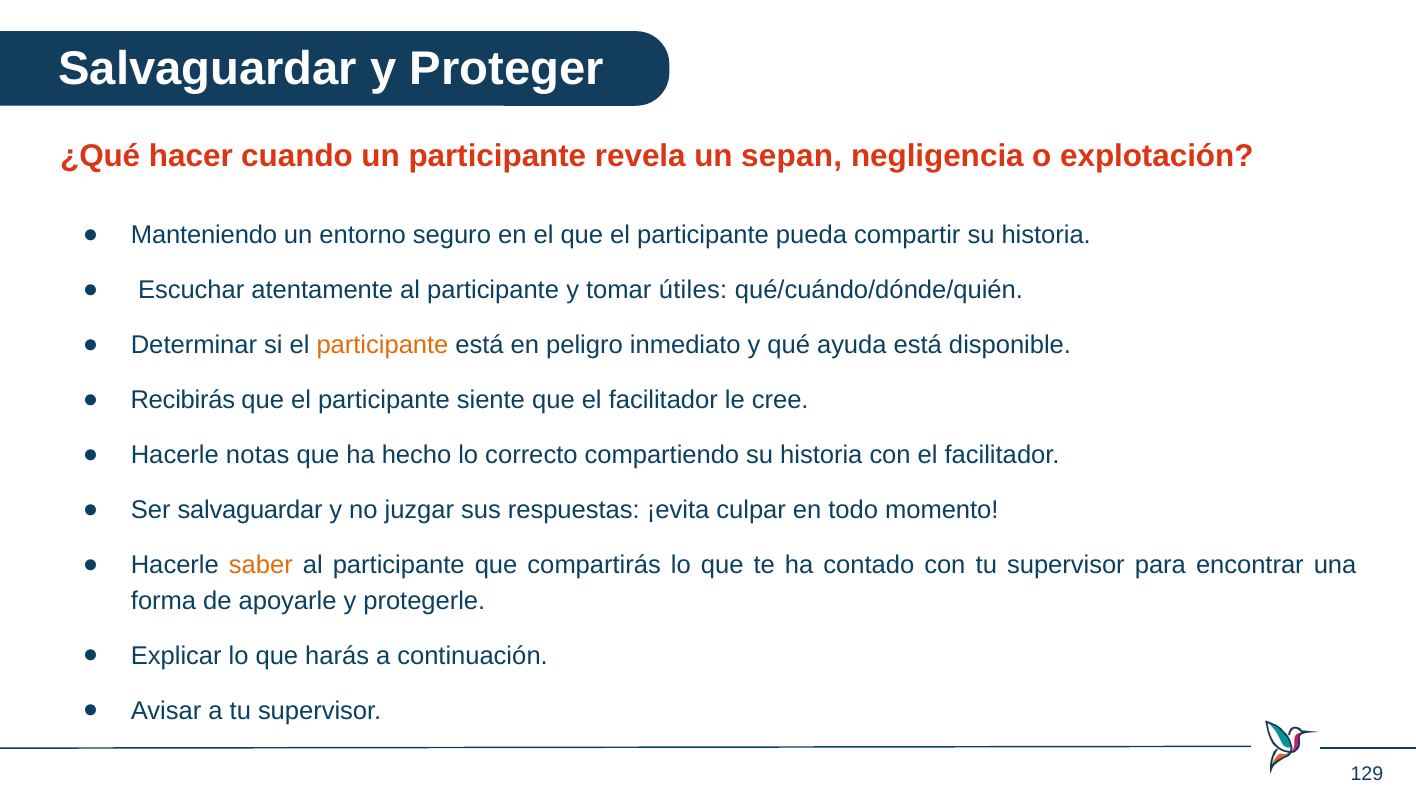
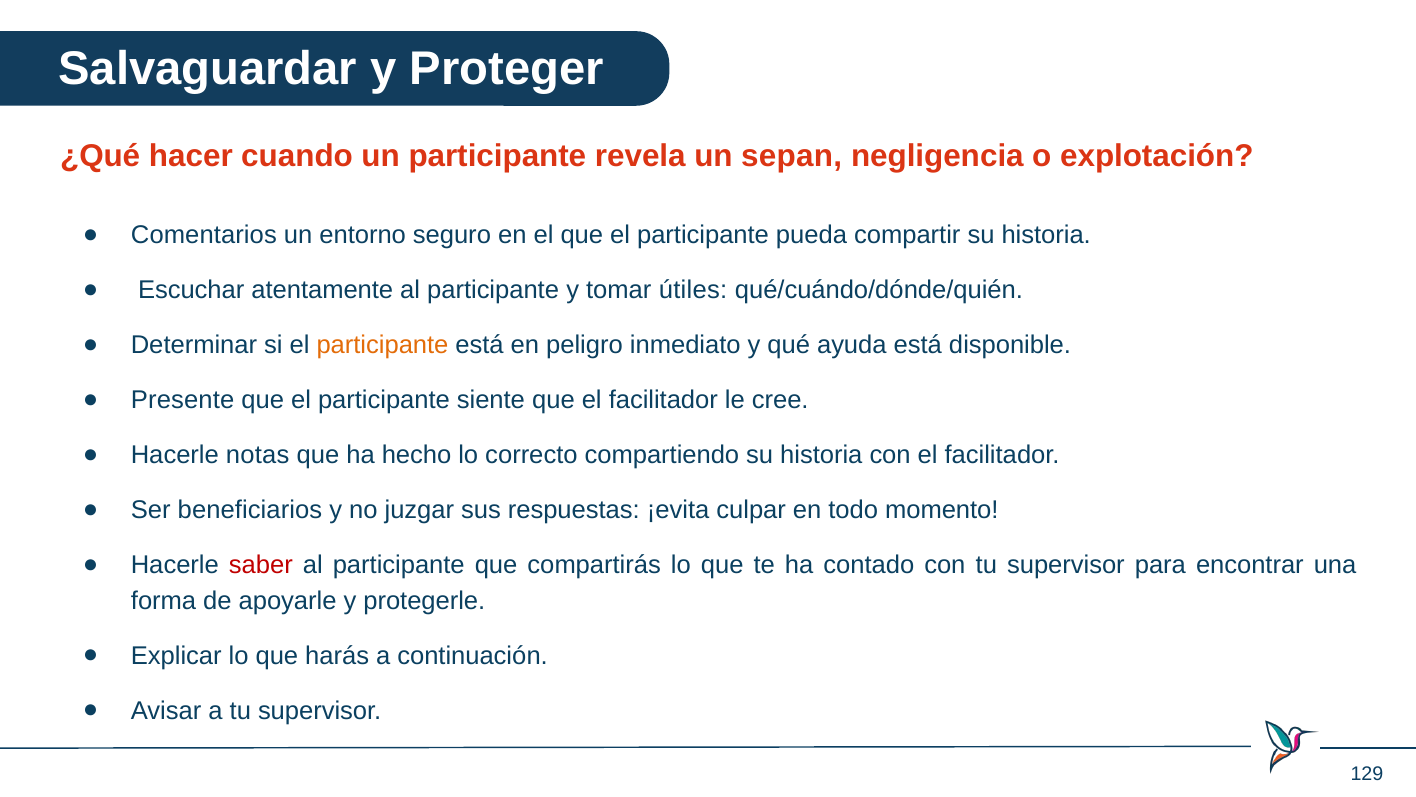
Manteniendo: Manteniendo -> Comentarios (204, 235)
Recibirás: Recibirás -> Presente (183, 400)
Ser salvaguardar: salvaguardar -> beneficiarios (250, 510)
saber colour: orange -> red (261, 565)
